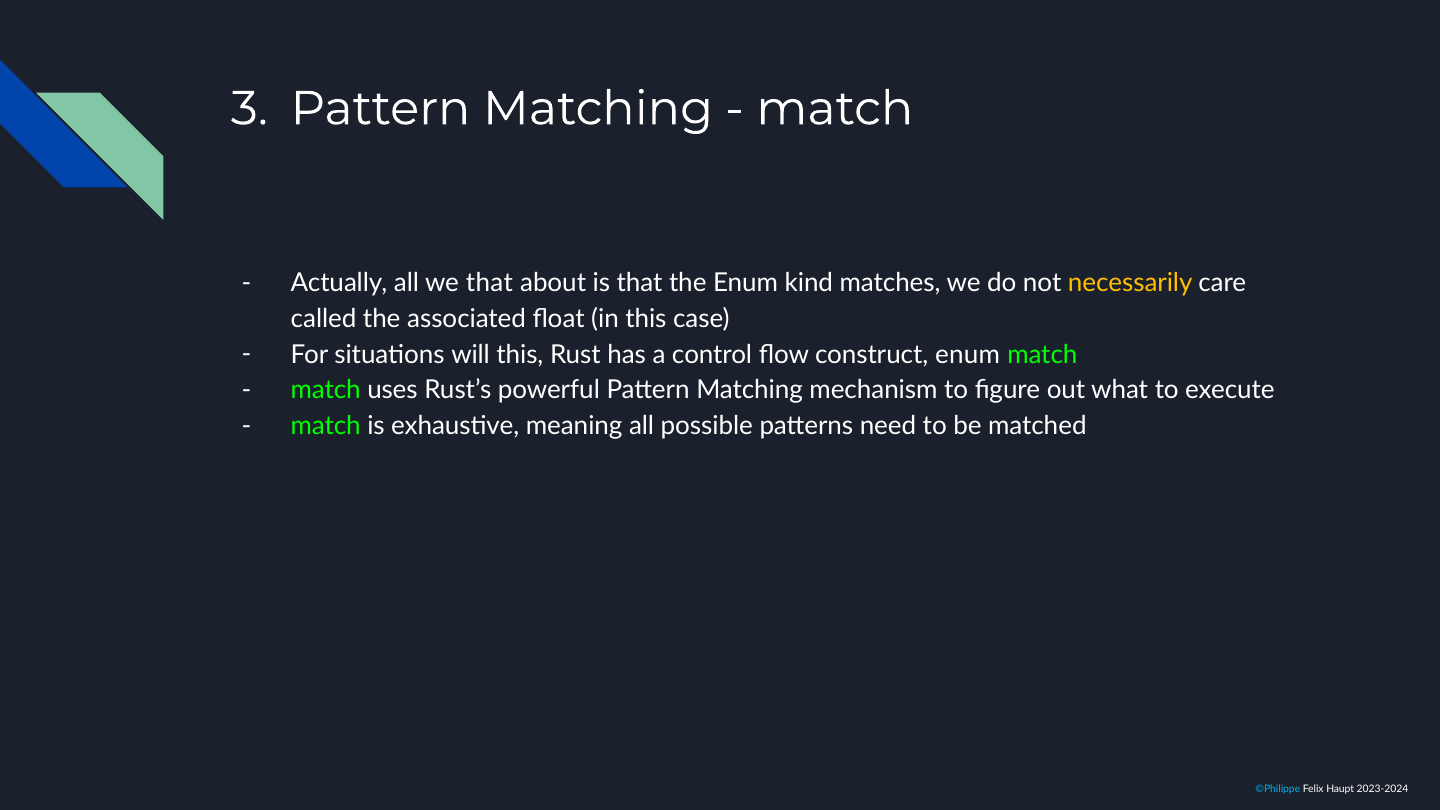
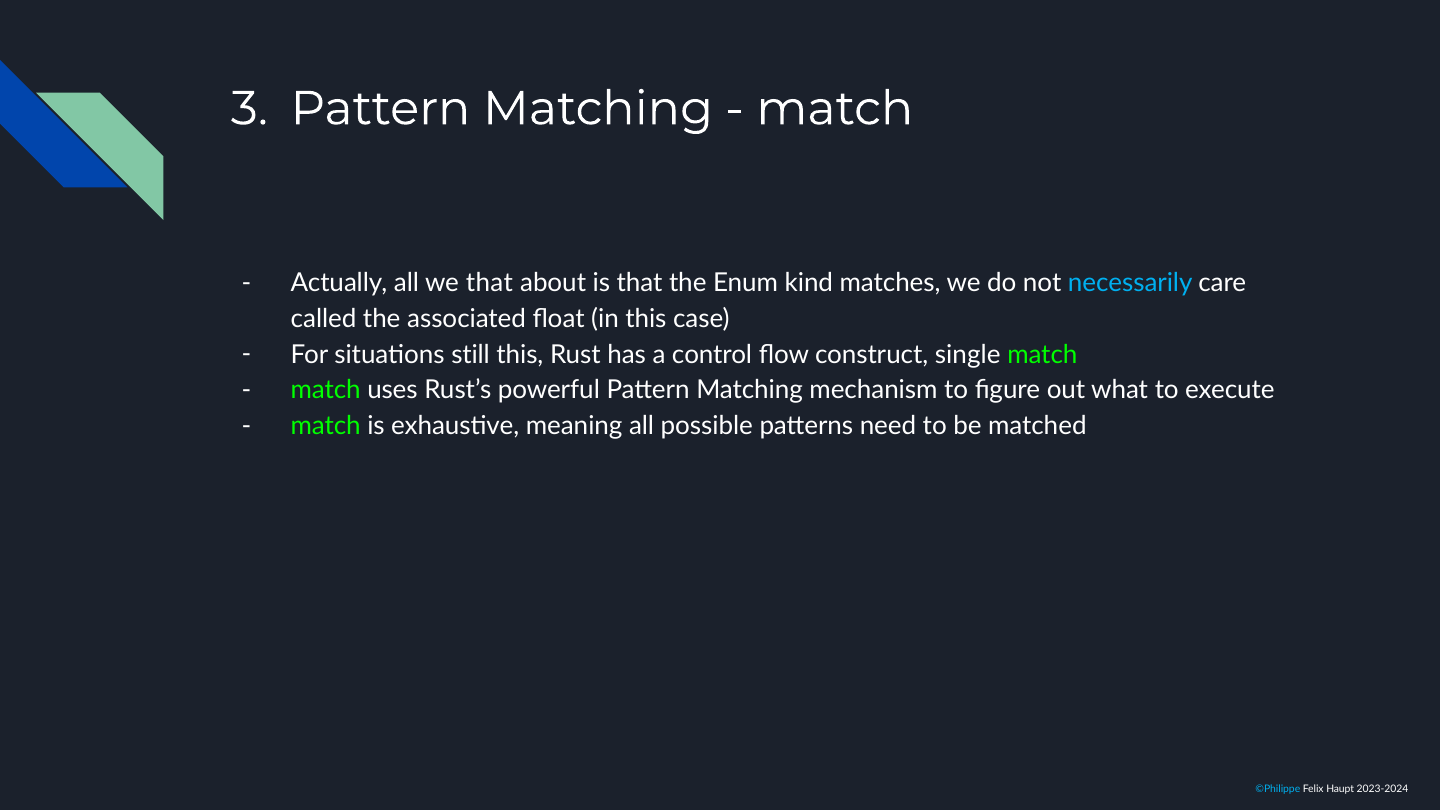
necessarily colour: yellow -> light blue (1130, 283)
will: will -> still (471, 355)
construct enum: enum -> single (968, 355)
